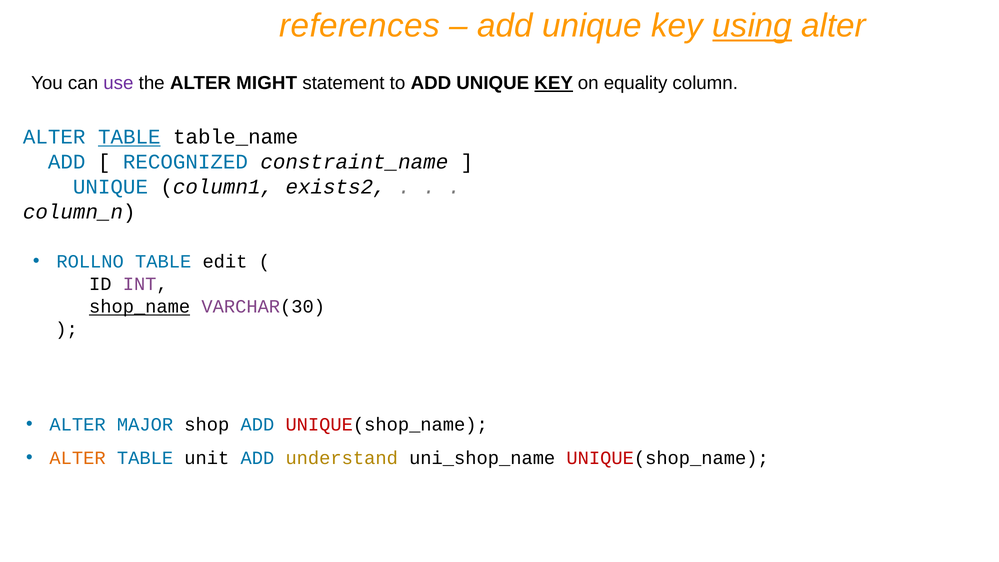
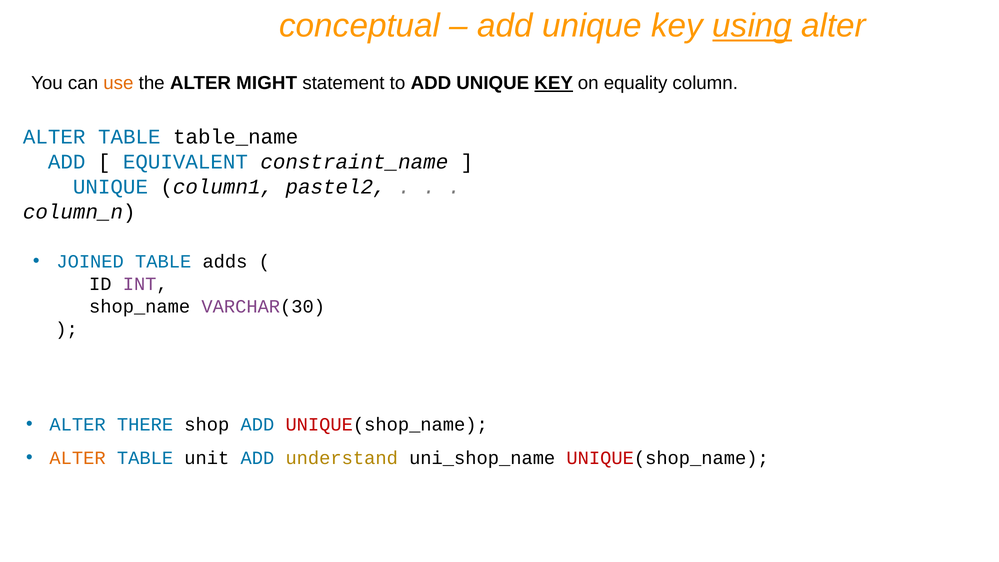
references: references -> conceptual (360, 26)
use colour: purple -> orange (118, 83)
TABLE underline: present -> none (129, 137)
RECOGNIZED: RECOGNIZED -> EQUIVALENT (185, 162)
exists2: exists2 -> pastel2 (336, 187)
ROLLNO: ROLLNO -> JOINED (90, 262)
edit: edit -> adds (225, 262)
shop_name underline: present -> none (140, 307)
MAJOR: MAJOR -> THERE (145, 424)
